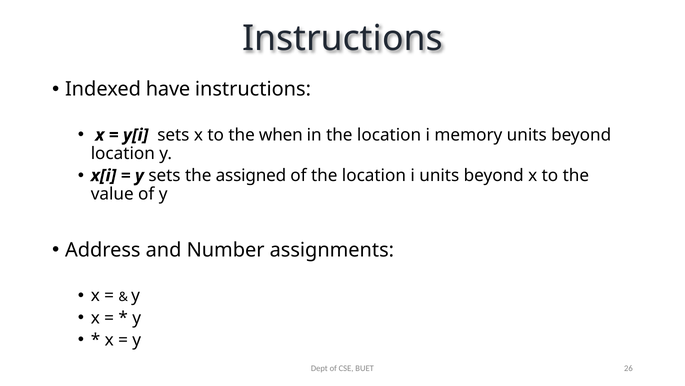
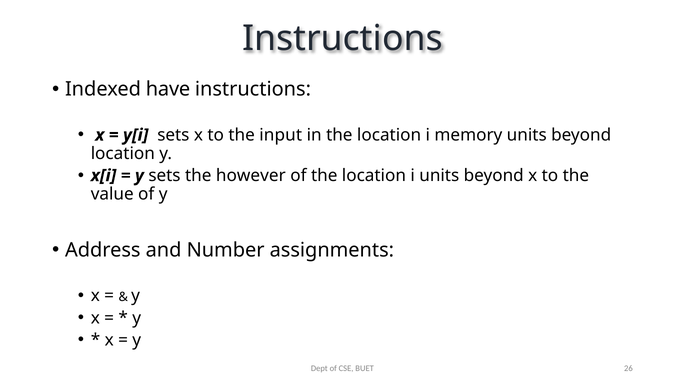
when: when -> input (281, 135)
assigned: assigned -> however (251, 175)
